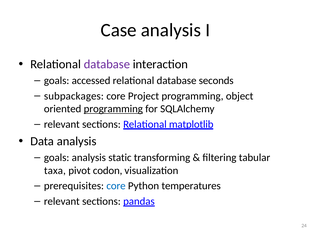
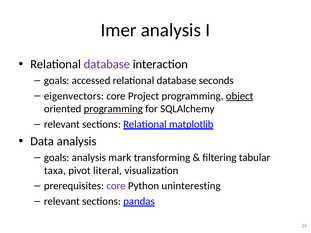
Case: Case -> Imer (119, 30)
subpackages: subpackages -> eigenvectors (74, 96)
object underline: none -> present (240, 96)
static: static -> mark (120, 158)
codon: codon -> literal (107, 171)
core colour: blue -> purple (116, 186)
temperatures: temperatures -> uninteresting (191, 186)
